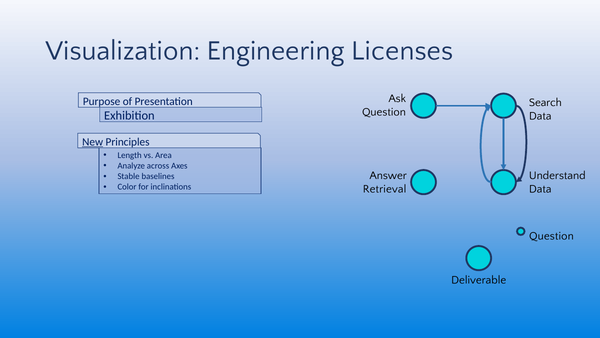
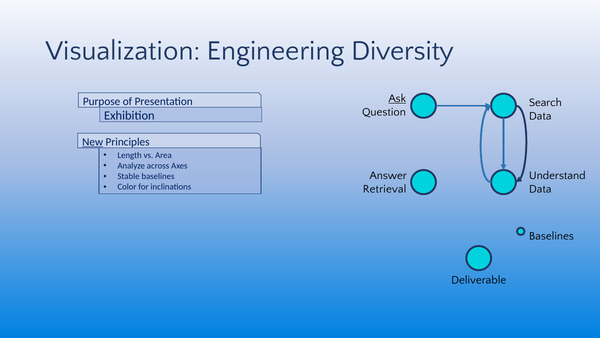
Licenses: Licenses -> Diversity (403, 50)
Ask underline: none -> present (397, 98)
Question: Question -> Baselines (551, 236)
